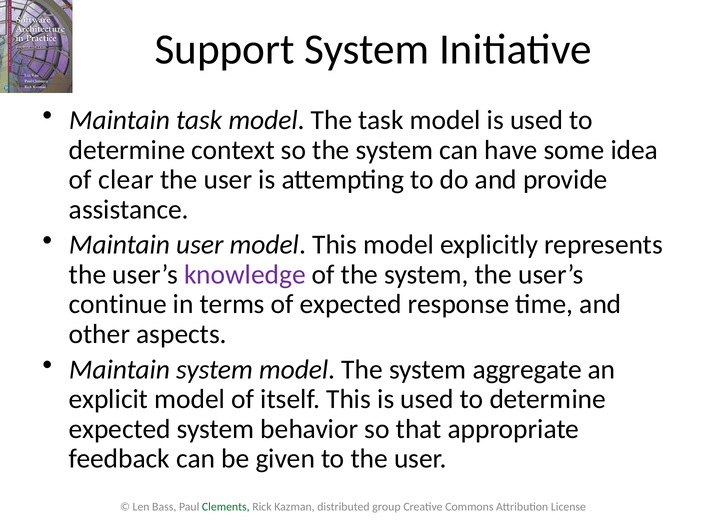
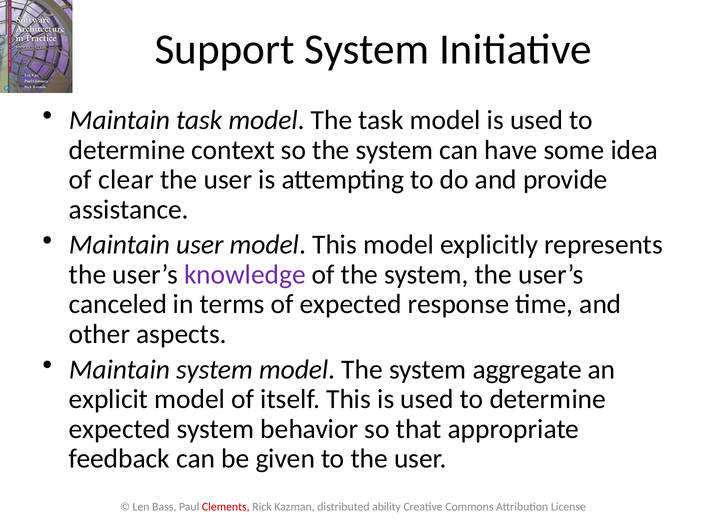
continue: continue -> canceled (118, 304)
Clements colour: green -> red (226, 506)
group: group -> ability (387, 506)
